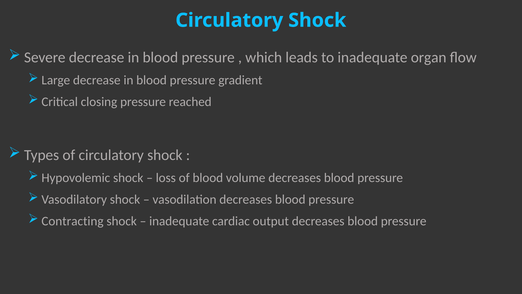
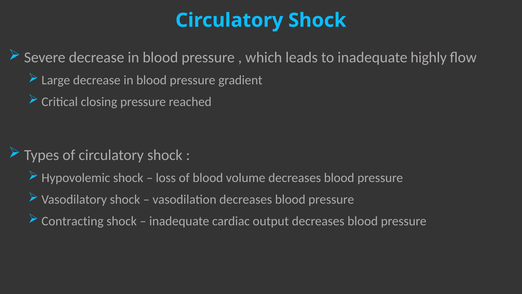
organ: organ -> highly (429, 57)
